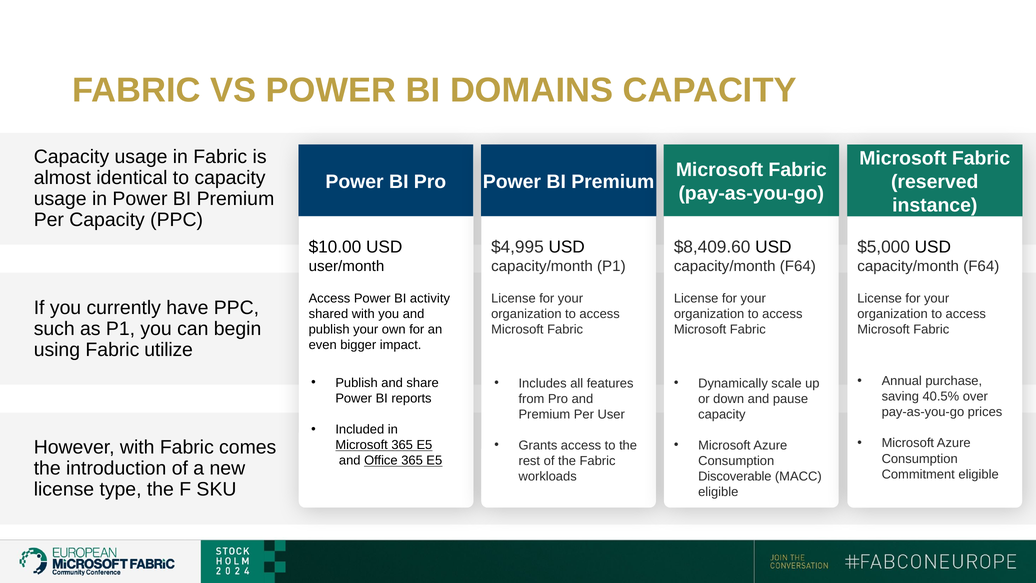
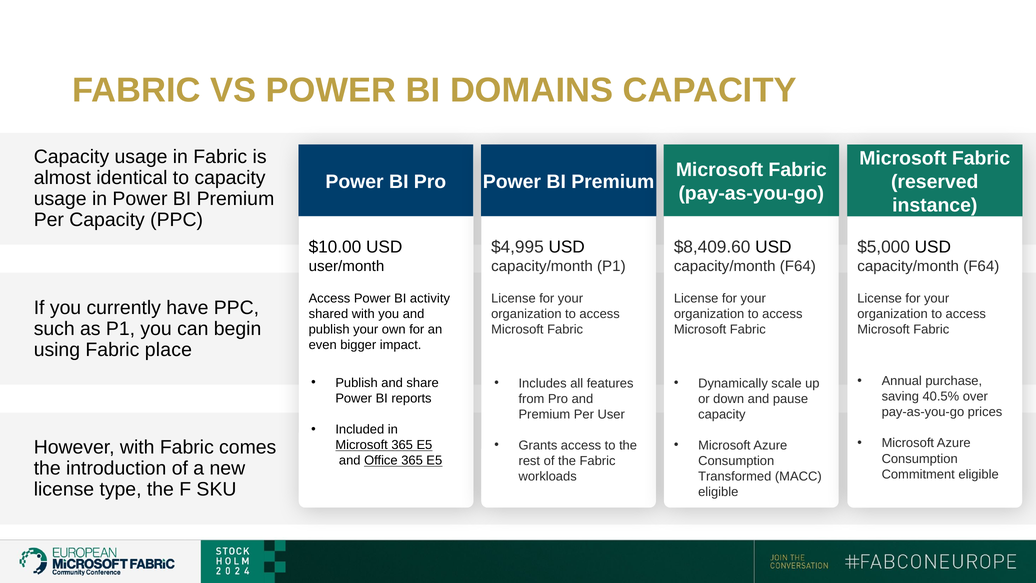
utilize: utilize -> place (168, 349)
Discoverable: Discoverable -> Transformed (735, 476)
